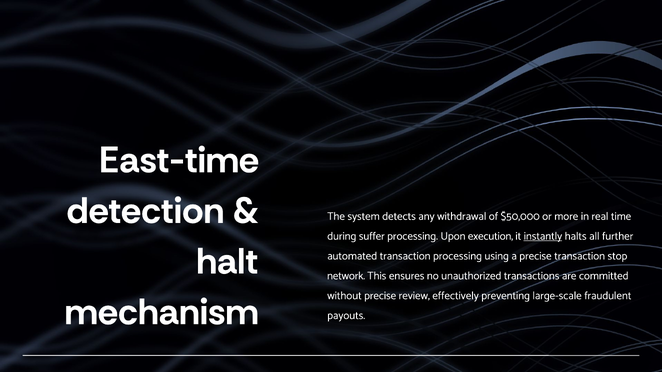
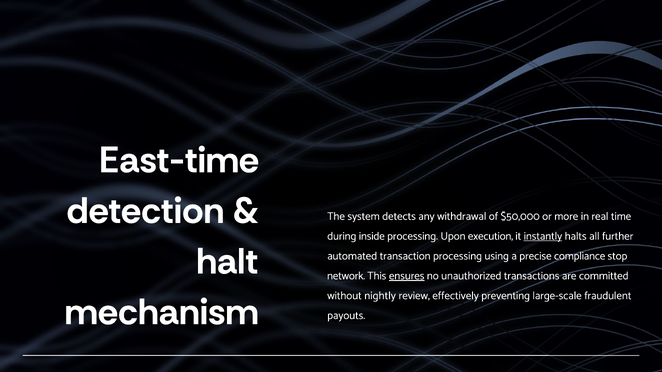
suffer: suffer -> inside (372, 236)
precise transaction: transaction -> compliance (580, 256)
ensures underline: none -> present (407, 276)
without precise: precise -> nightly (380, 296)
